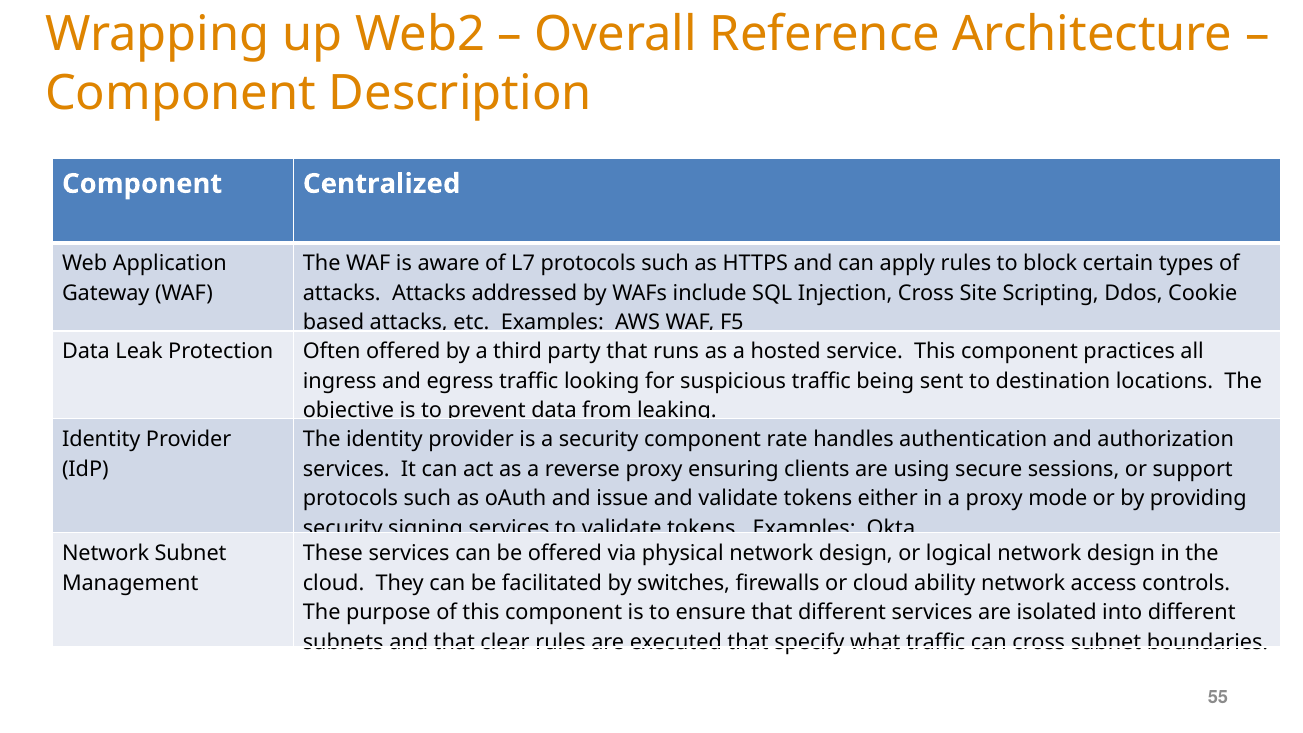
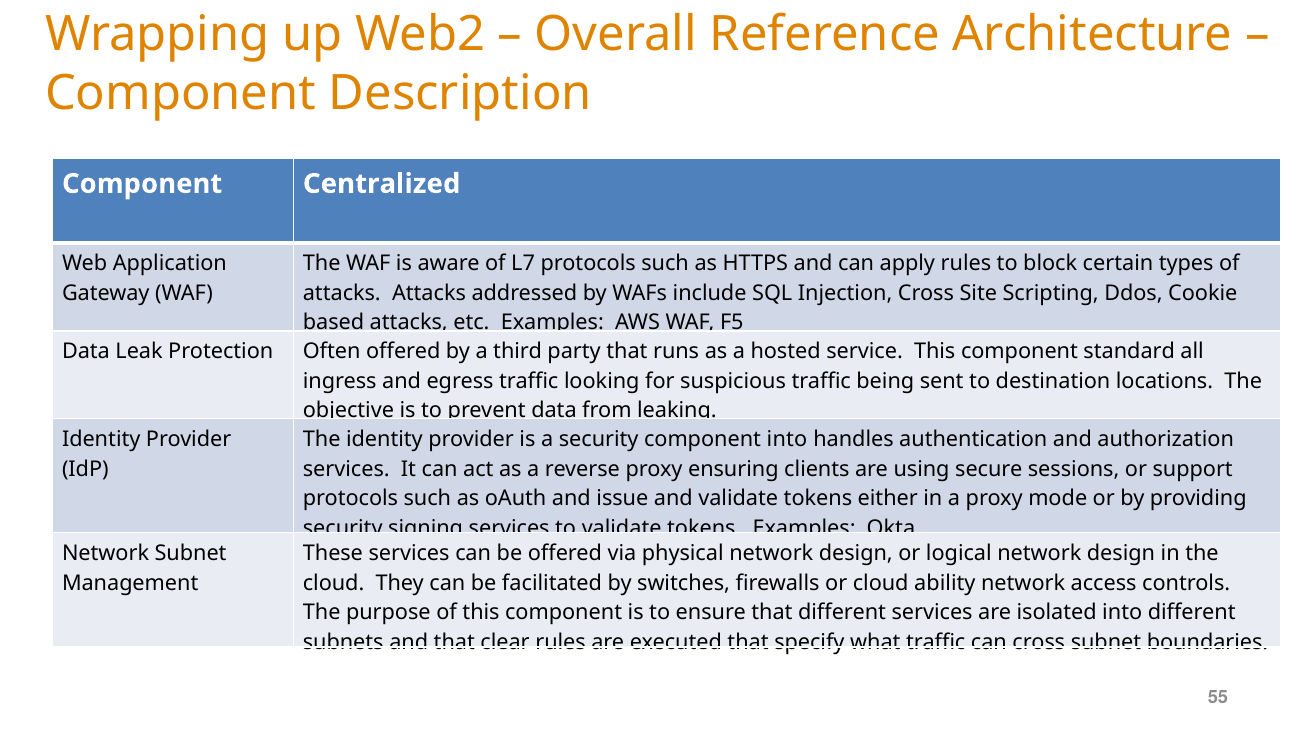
practices: practices -> standard (1129, 352)
component rate: rate -> into (787, 440)
